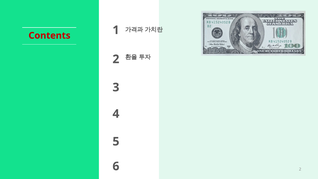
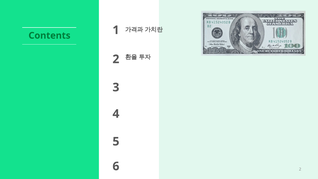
Contents colour: red -> green (49, 36)
